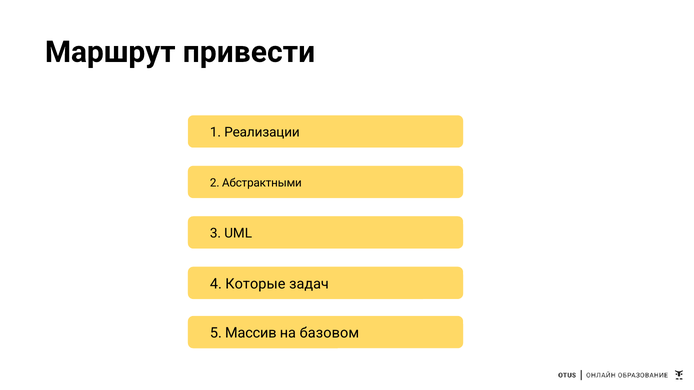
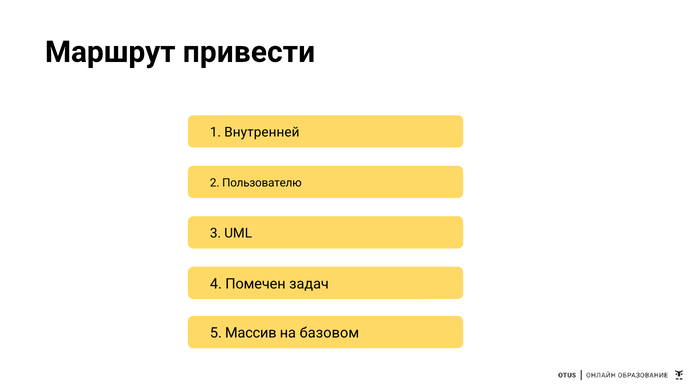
Реализации: Реализации -> Внутренней (262, 133)
Абстрактными: Абстрактными -> Пользователю (262, 183)
Которые: Которые -> Помечен (255, 284)
